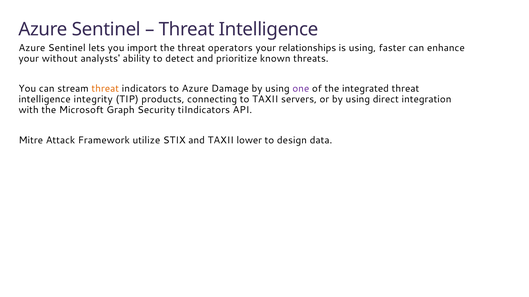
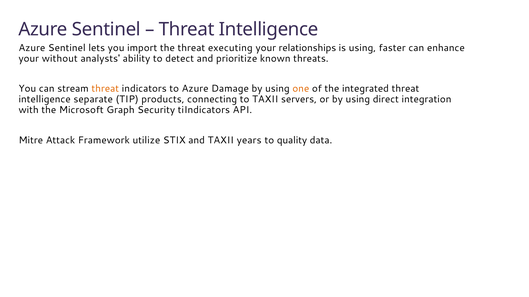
operators: operators -> executing (230, 48)
one colour: purple -> orange (301, 89)
integrity: integrity -> separate (93, 100)
lower: lower -> years (249, 140)
design: design -> quality (292, 140)
